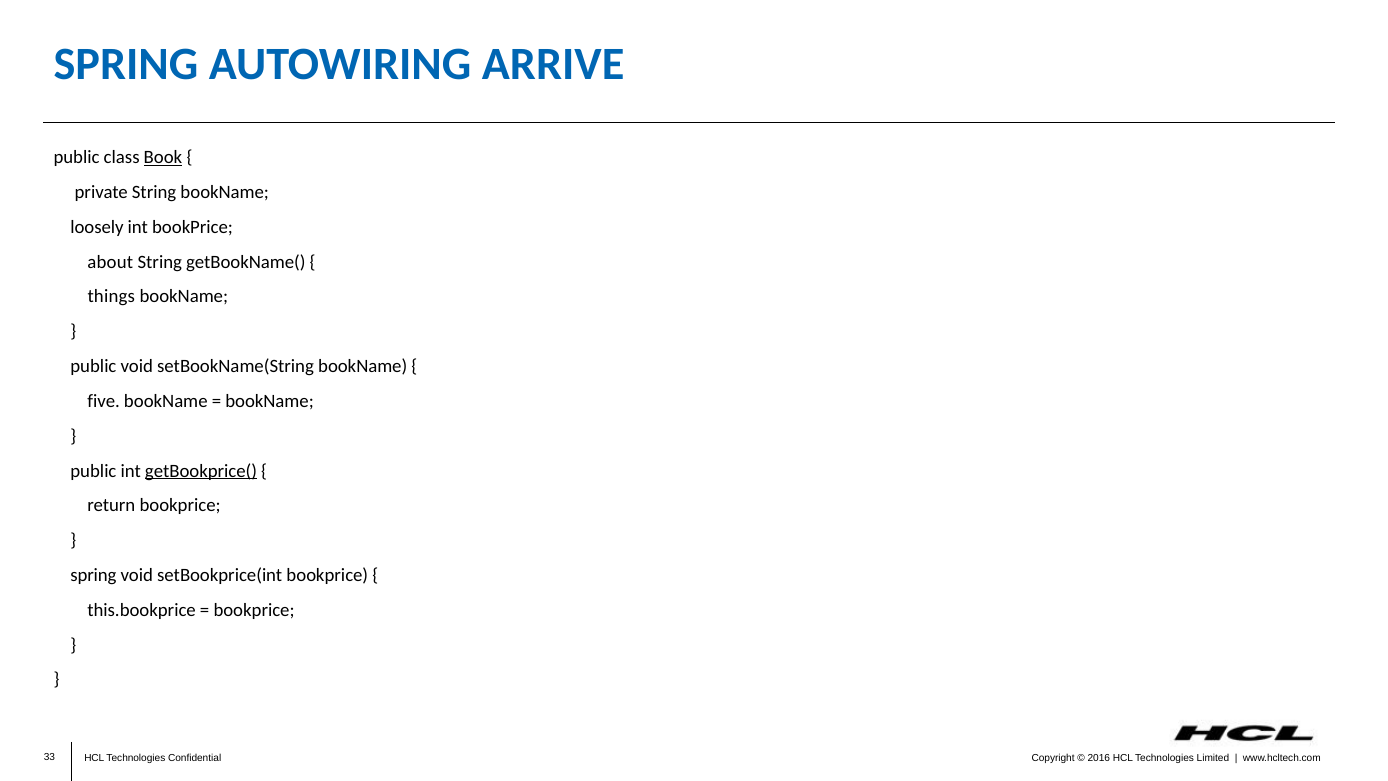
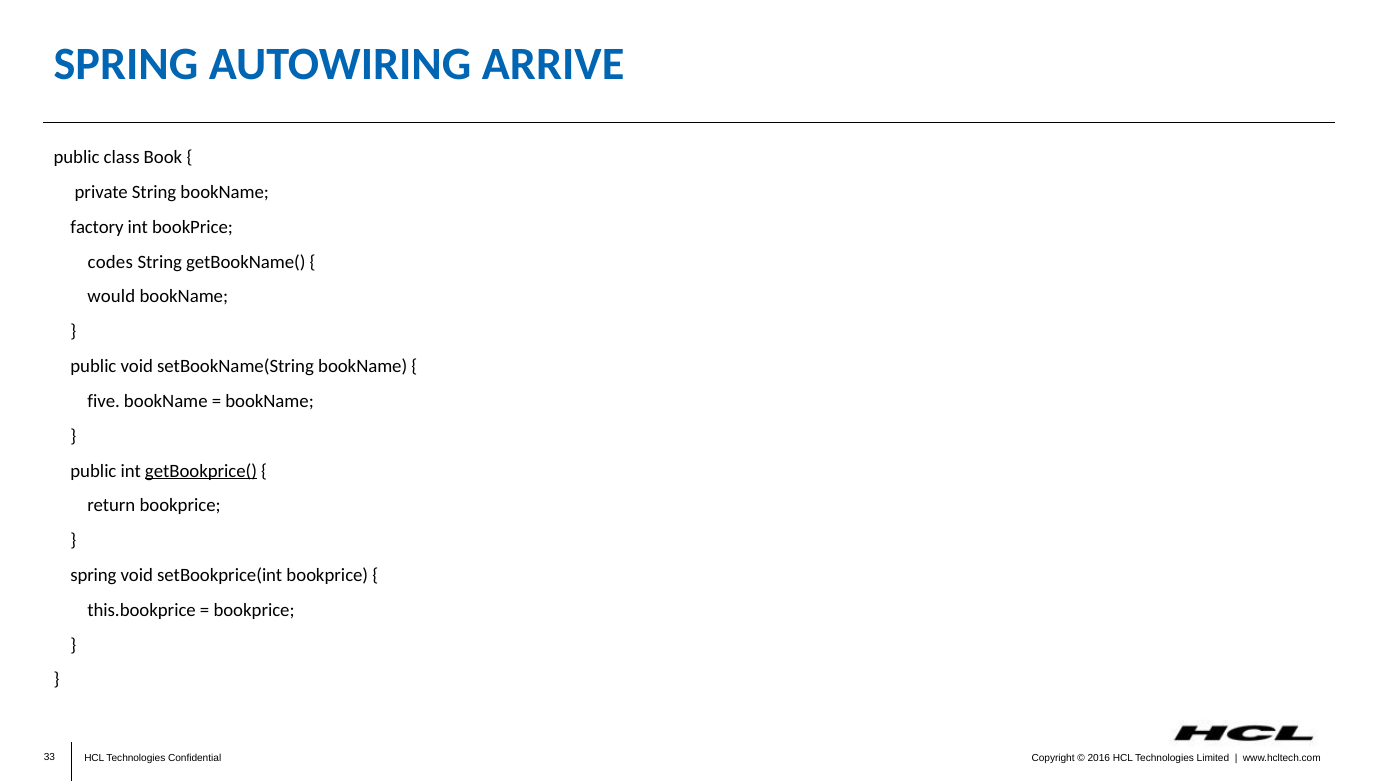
Book underline: present -> none (163, 157)
loosely: loosely -> factory (97, 227)
about: about -> codes (110, 262)
things: things -> would (111, 297)
